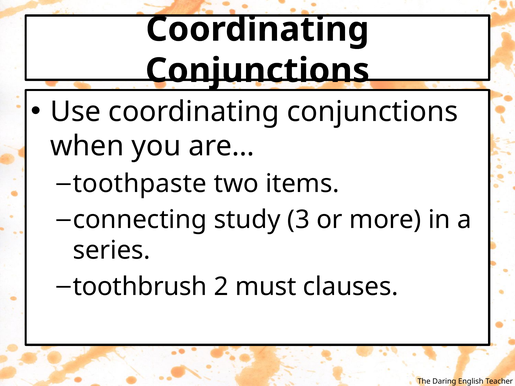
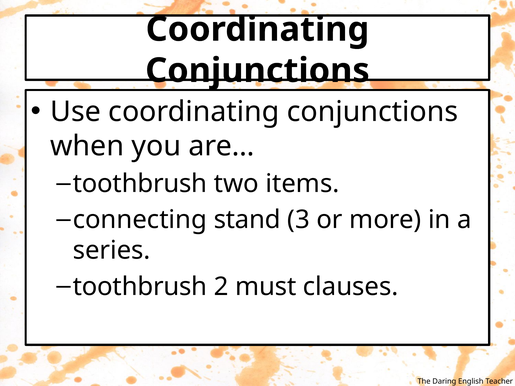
toothpaste: toothpaste -> toothbrush (140, 184)
study: study -> stand (247, 220)
